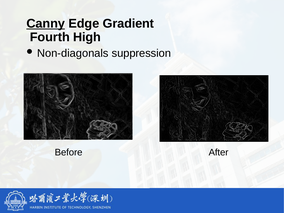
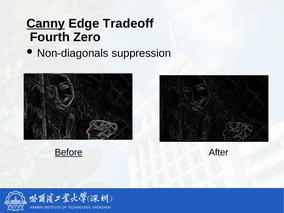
Gradient: Gradient -> Tradeoff (128, 24)
High: High -> Zero (87, 37)
Before underline: none -> present (69, 152)
